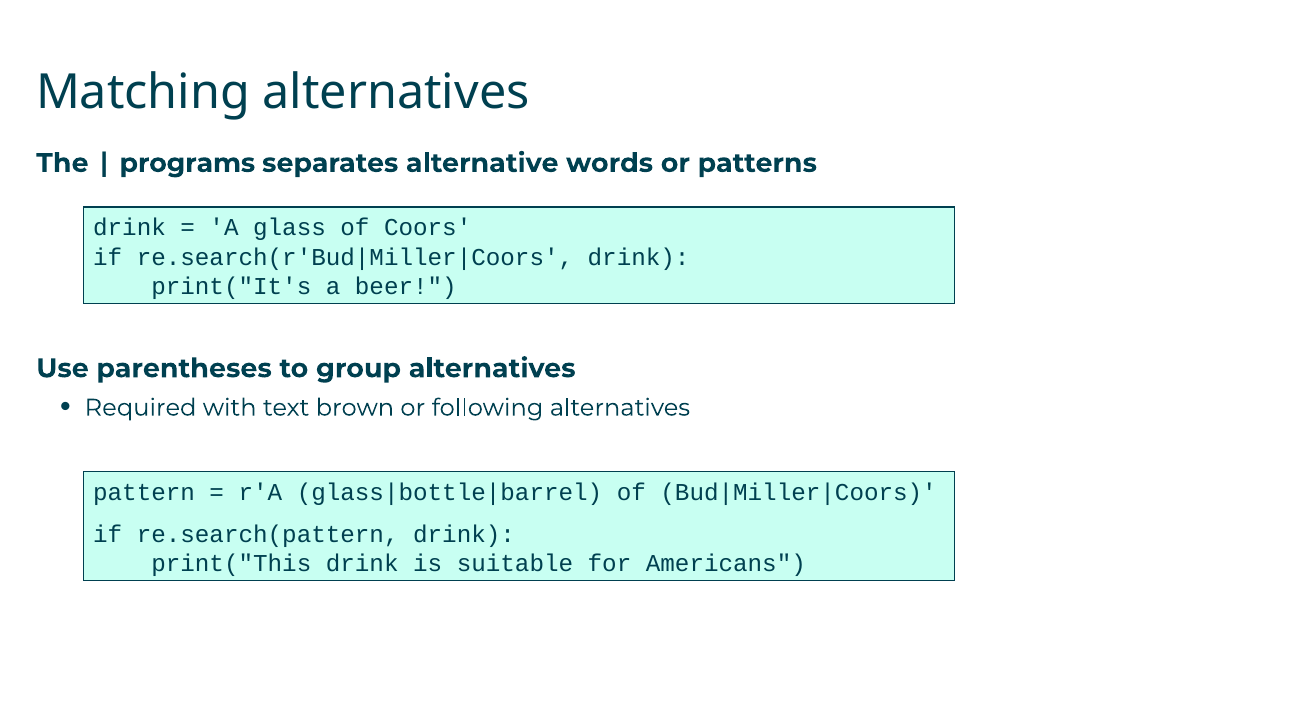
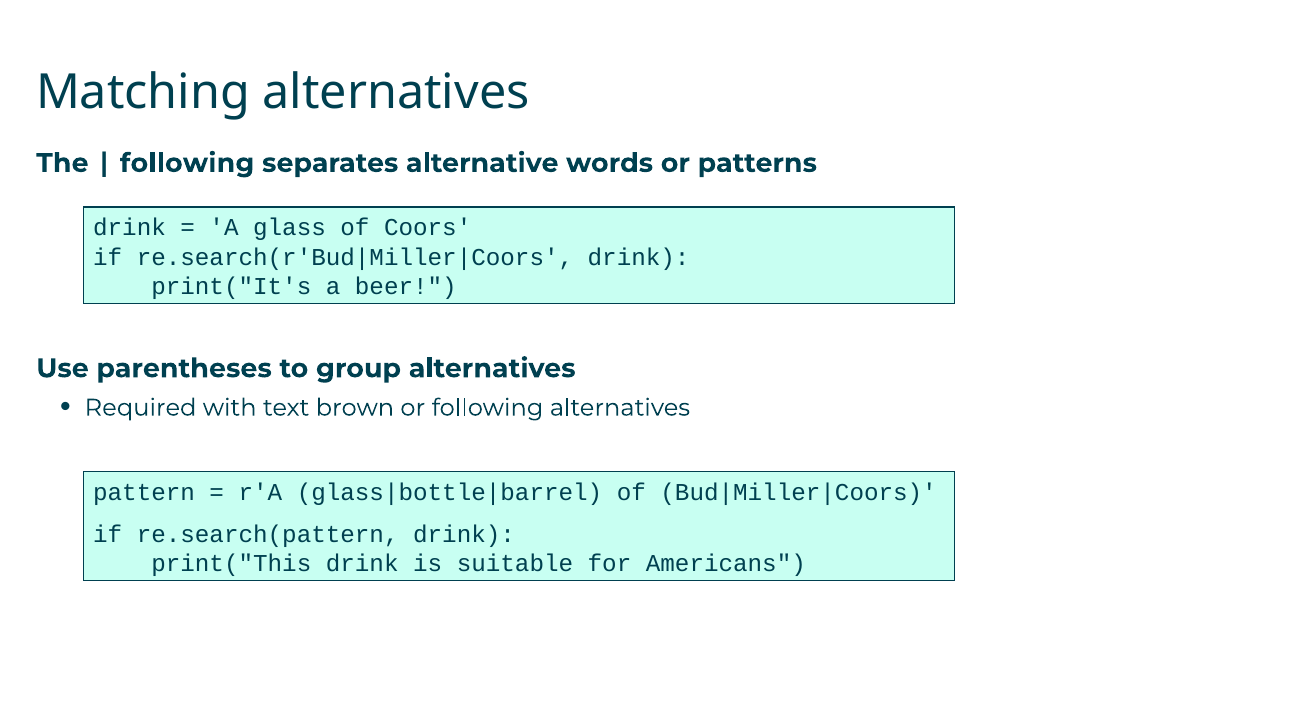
programs: programs -> following (187, 163)
